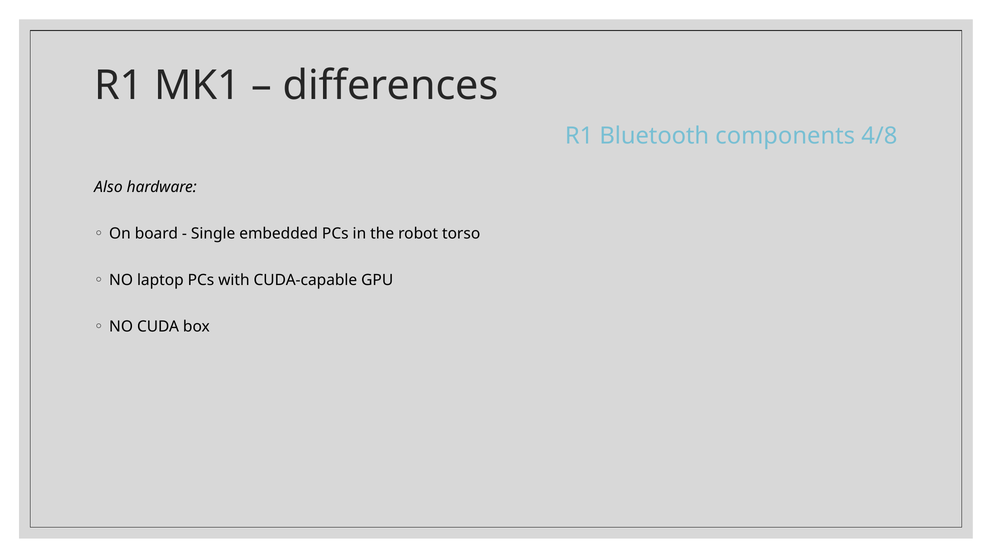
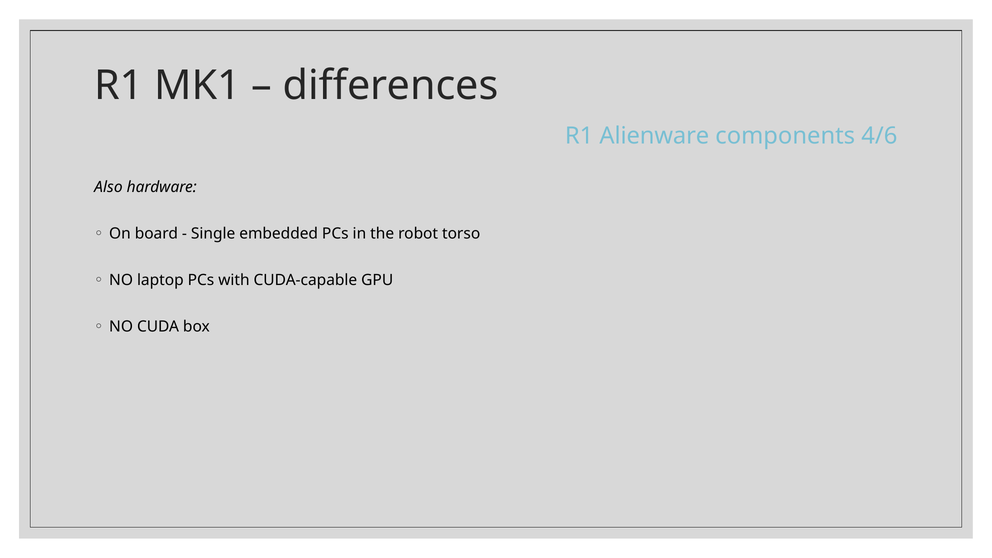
Bluetooth: Bluetooth -> Alienware (654, 136)
4/8: 4/8 -> 4/6 (879, 136)
